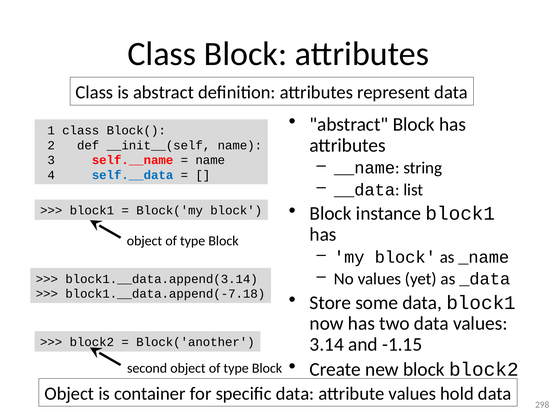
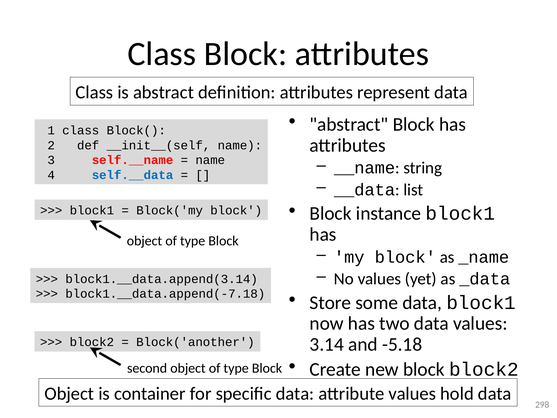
-1.15: -1.15 -> -5.18 (402, 344)
